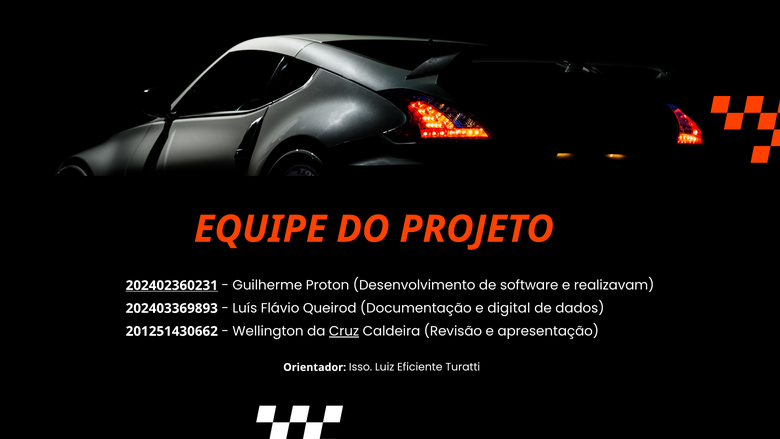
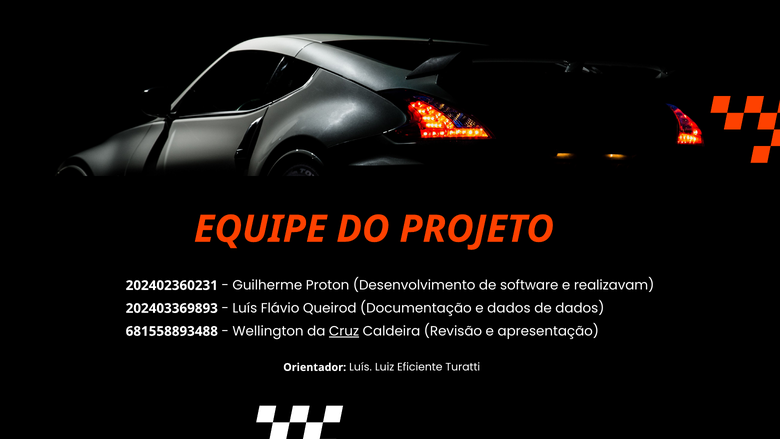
202402360231 underline: present -> none (172, 285)
e digital: digital -> dados (509, 308)
201251430662: 201251430662 -> 681558893488 (172, 331)
Orientador Isso: Isso -> Luís (361, 367)
